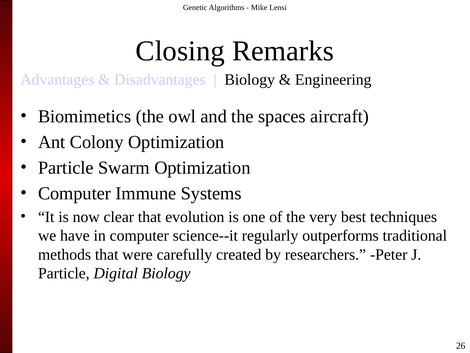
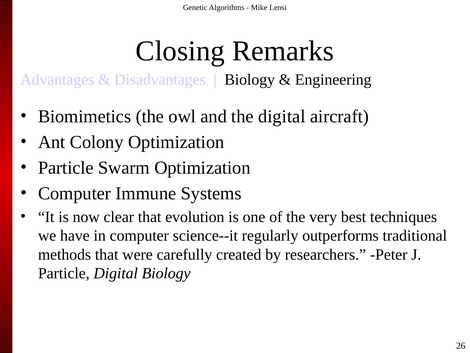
the spaces: spaces -> digital (282, 116)
